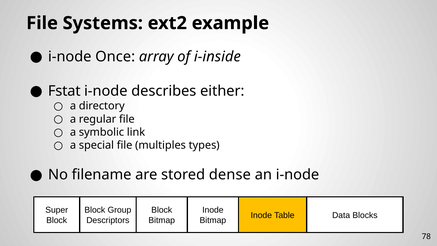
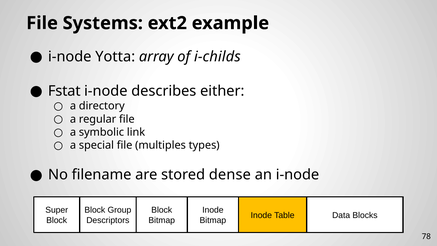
Once: Once -> Yotta (115, 57)
i-inside: i-inside -> i-childs (217, 57)
